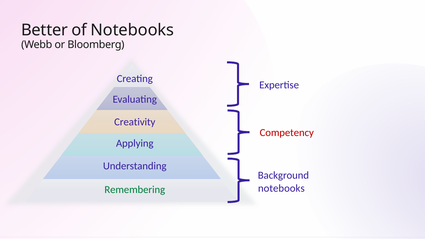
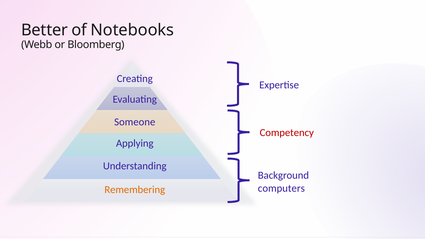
Creativity: Creativity -> Someone (135, 122)
notebooks: notebooks -> computers (281, 188)
Remembering colour: green -> orange (135, 190)
